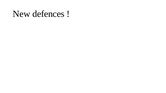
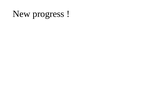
defences: defences -> progress (48, 14)
